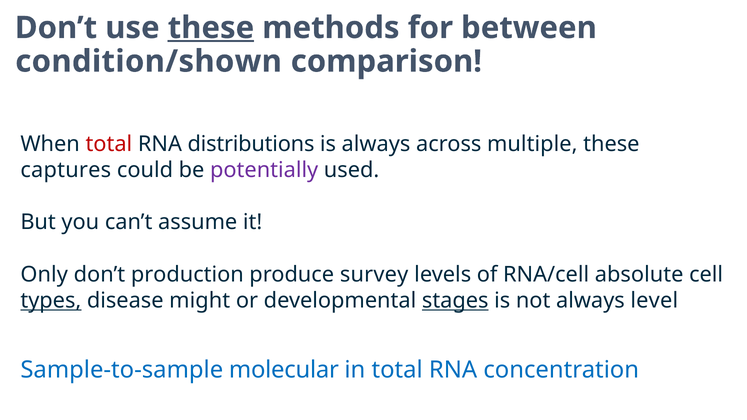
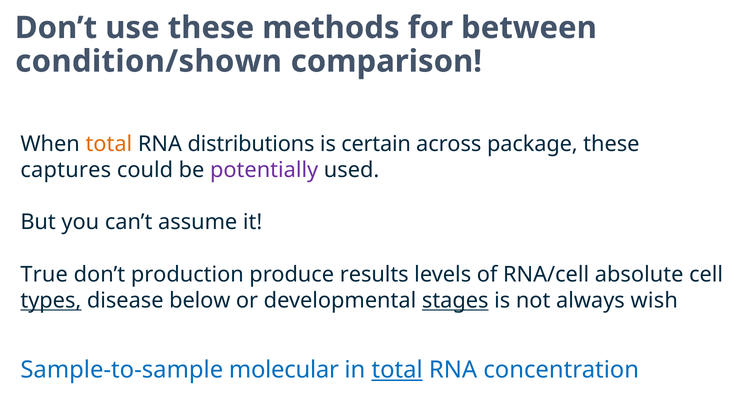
these underline: present -> none (211, 28)
total colour: red -> orange (109, 144)
is always: always -> certain (376, 144)
multiple: multiple -> package (532, 144)
Only: Only -> True (44, 275)
survey: survey -> results (374, 275)
might: might -> below (200, 301)
level: level -> wish (654, 301)
total underline: none -> present (397, 370)
